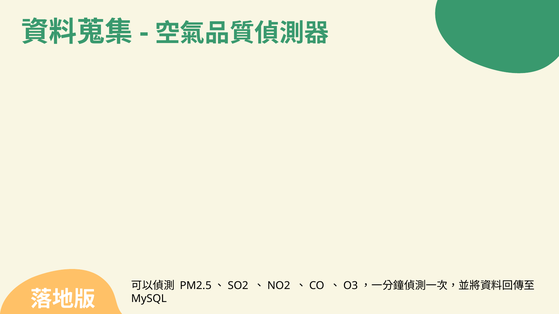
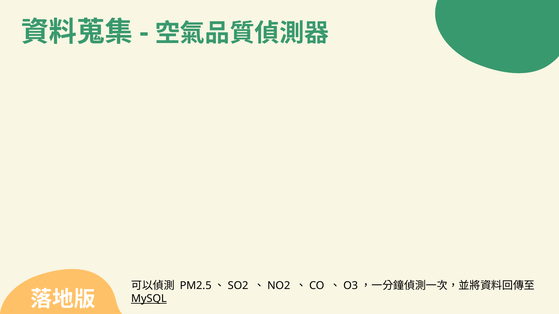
MySQL underline: none -> present (149, 299)
